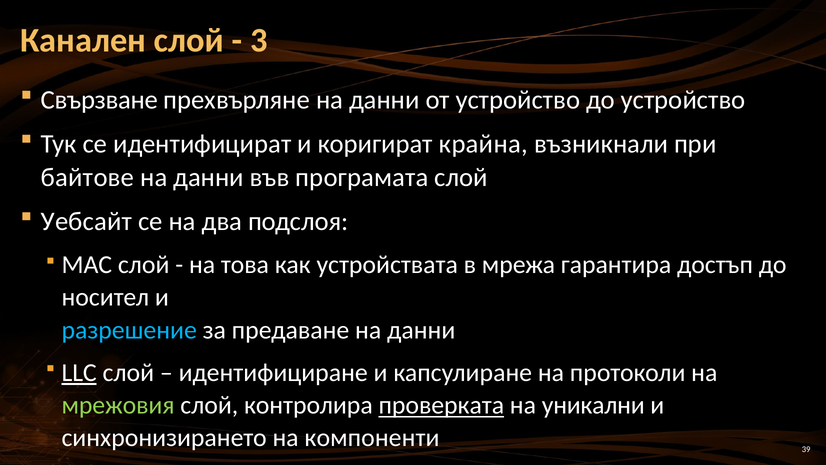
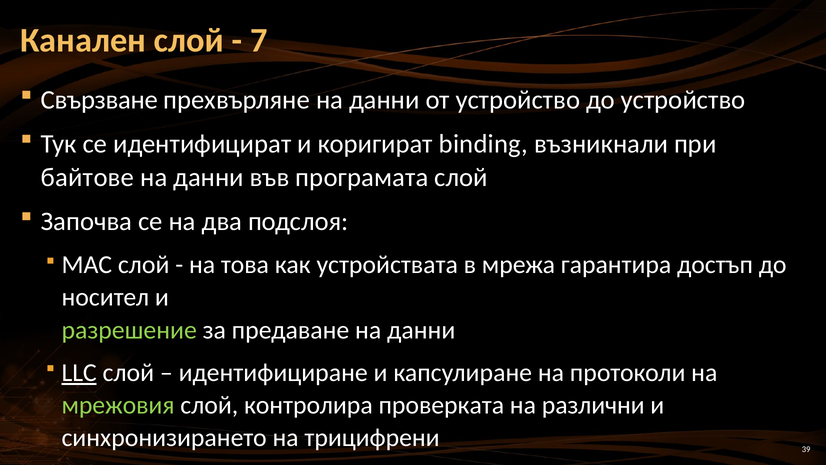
3: 3 -> 7 (259, 40)
крайна: крайна -> binding (483, 144)
Уебсайт: Уебсайт -> Започва (87, 221)
разрешение colour: light blue -> light green (129, 330)
проверката underline: present -> none (441, 405)
уникални: уникални -> различни (593, 405)
компоненти: компоненти -> трицифрени (372, 438)
